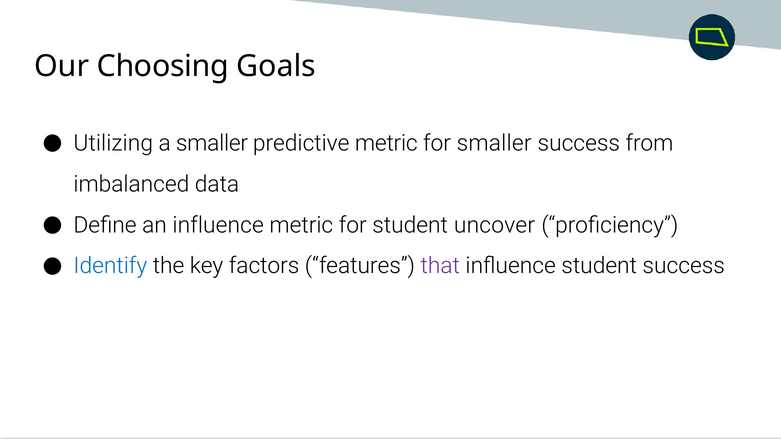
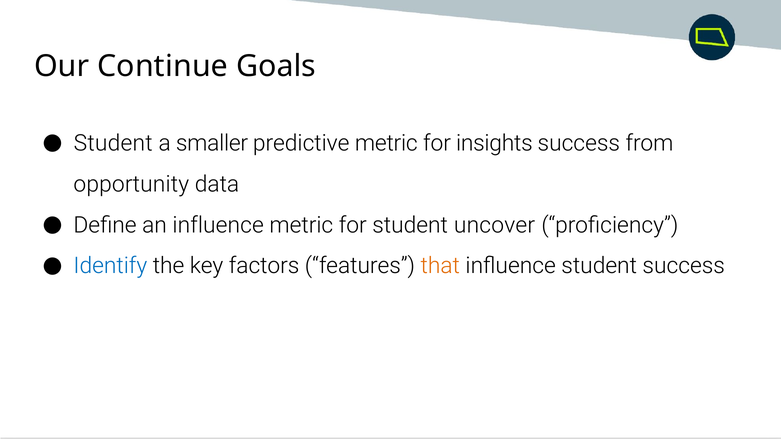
Choosing: Choosing -> Continue (163, 66)
Utilizing: Utilizing -> Student (113, 143)
for smaller: smaller -> insights (494, 143)
imbalanced: imbalanced -> opportunity (131, 184)
that colour: purple -> orange (440, 266)
